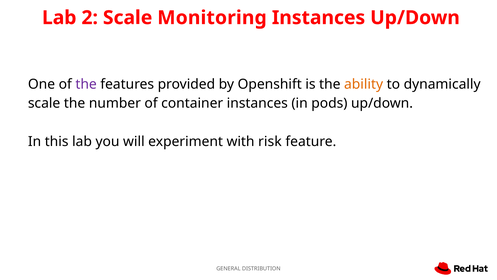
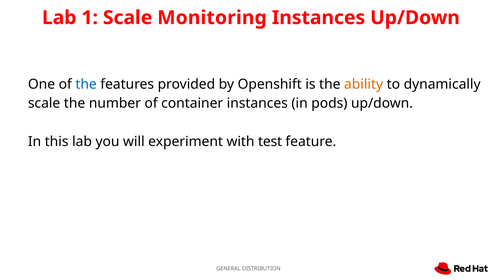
2: 2 -> 1 (90, 18)
the colour: purple -> blue (86, 84)
risk: risk -> test (270, 141)
